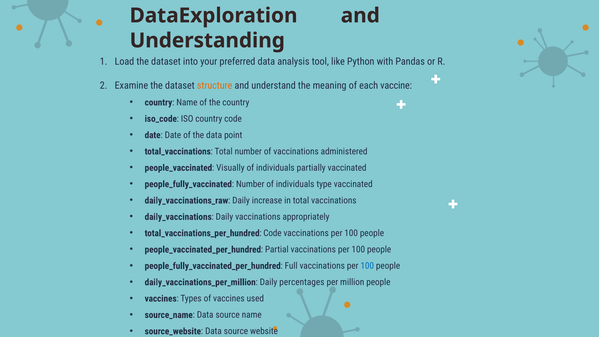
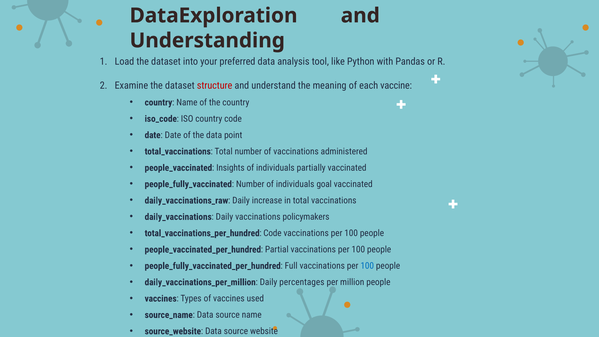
structure colour: orange -> red (215, 86)
Visually: Visually -> Insights (230, 168)
type: type -> goal (324, 184)
appropriately: appropriately -> policymakers (306, 217)
